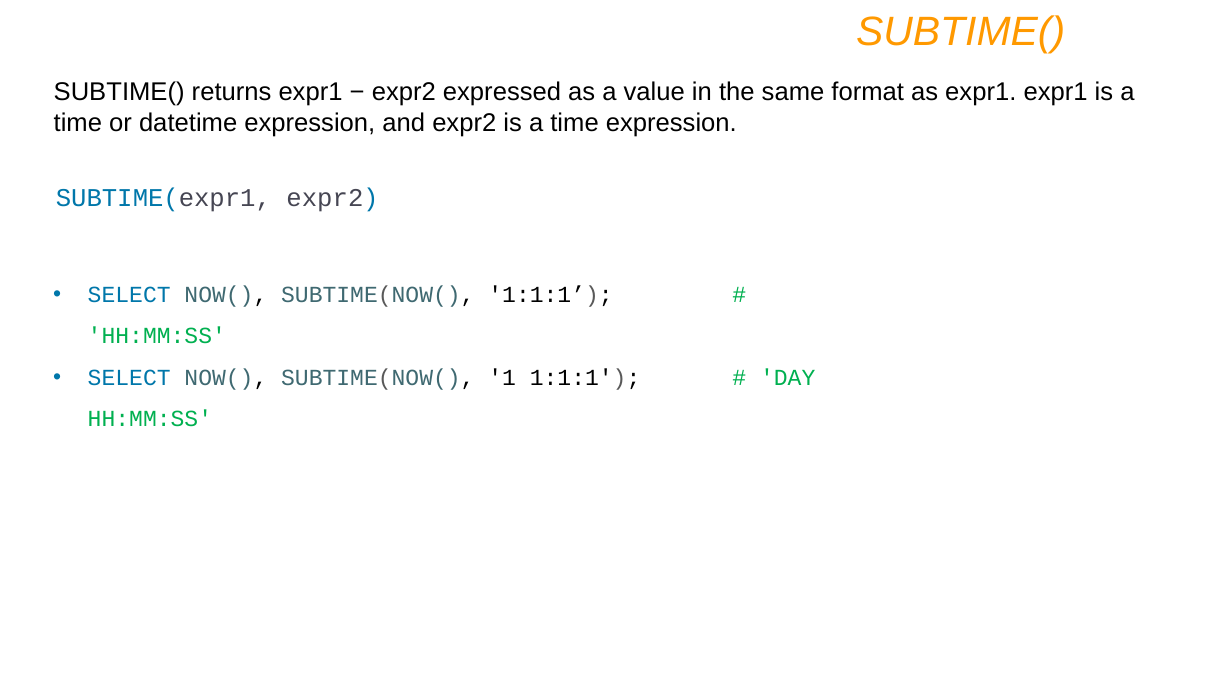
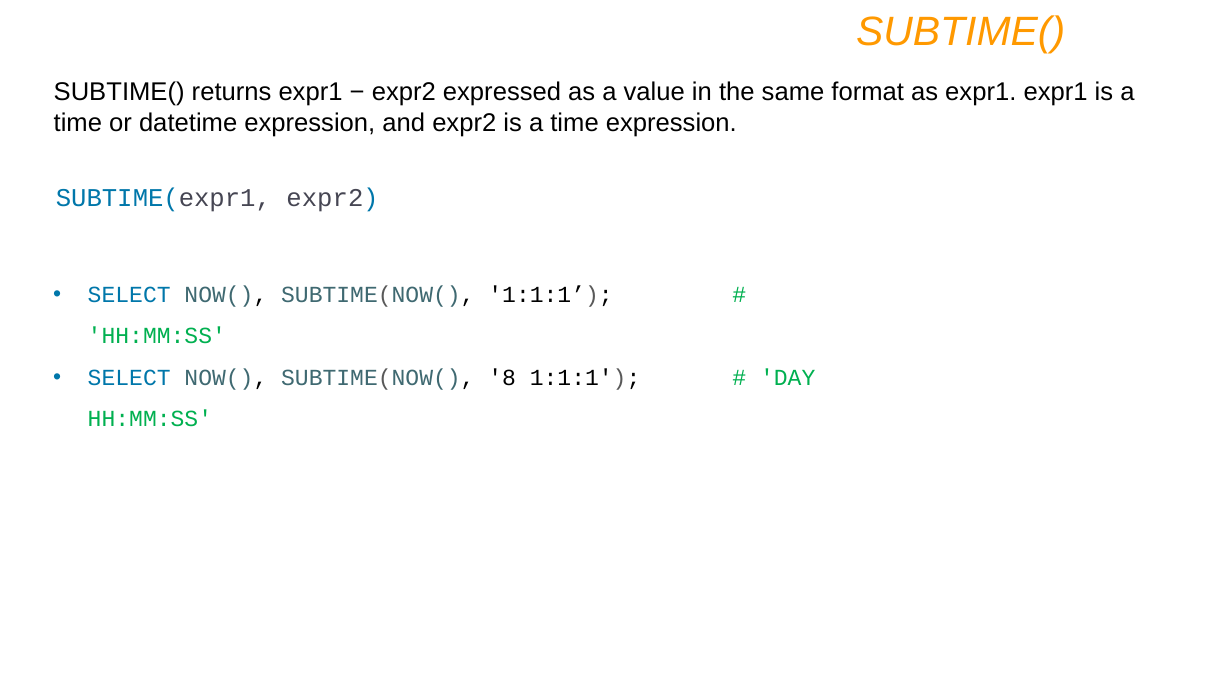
1: 1 -> 8 (502, 378)
